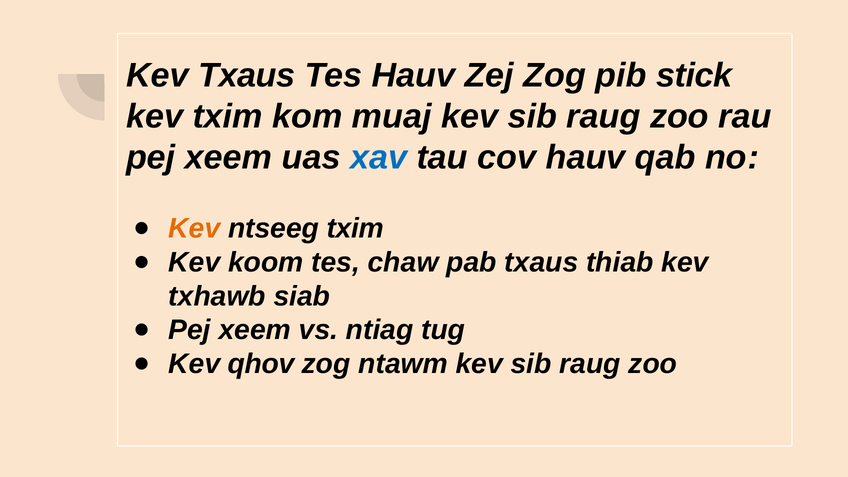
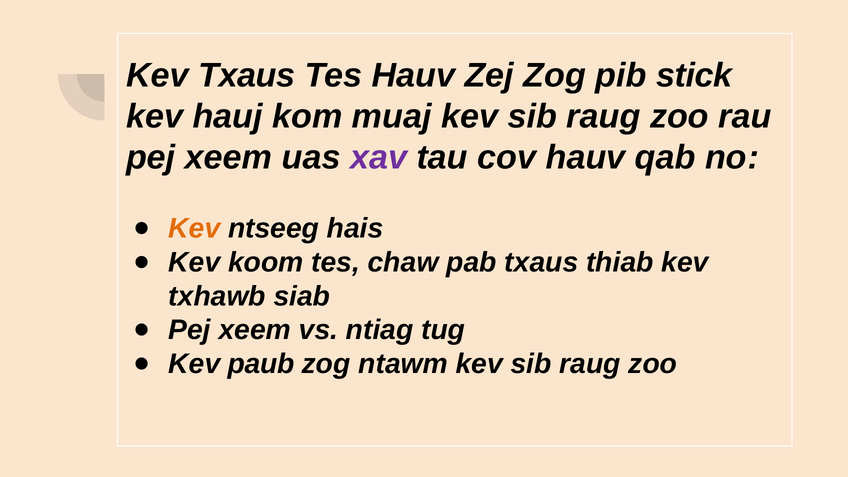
kev txim: txim -> hauj (228, 116)
xav colour: blue -> purple (379, 157)
ntseeg txim: txim -> hais (355, 228)
qhov: qhov -> paub (261, 364)
